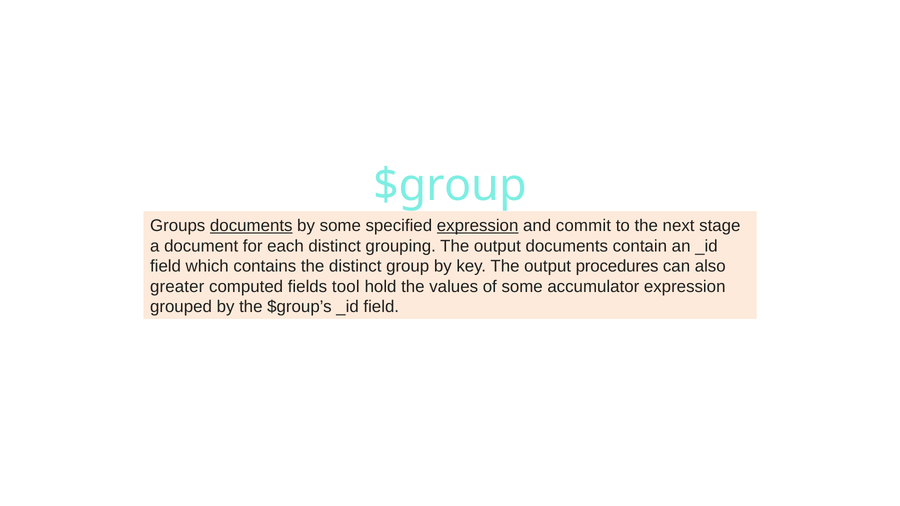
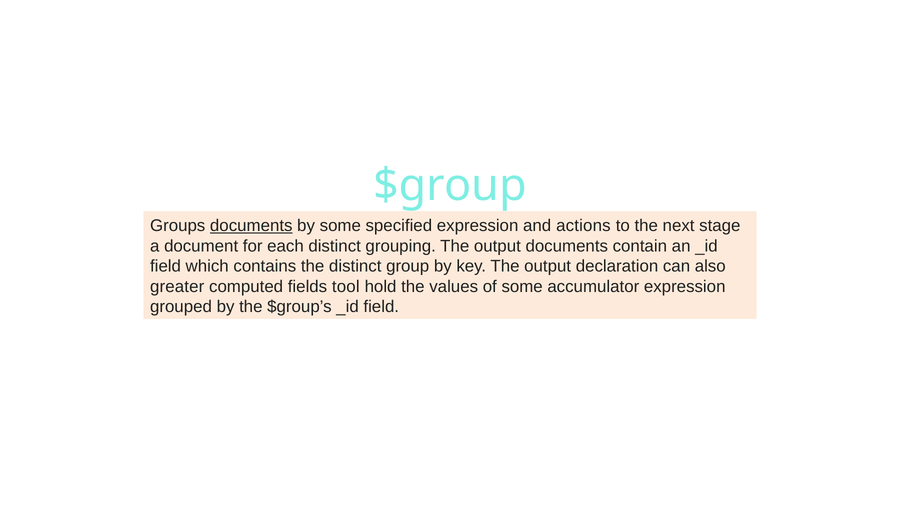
expression underline: present -> none (478, 226)
commit: commit -> actions (583, 226)
procedures: procedures -> declaration (617, 266)
